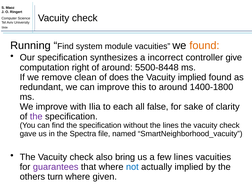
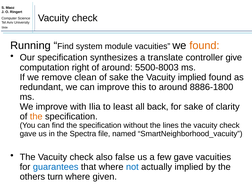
incorrect: incorrect -> translate (165, 58)
5500-8448: 5500-8448 -> 5500-8003 (157, 67)
of does: does -> sake (119, 77)
1400-1800: 1400-1800 -> 8886-1800 (212, 87)
each: each -> least (123, 107)
false: false -> back (158, 107)
the colour: purple -> orange (36, 117)
bring: bring -> false (125, 157)
few lines: lines -> gave (184, 157)
guarantees colour: purple -> blue (56, 167)
